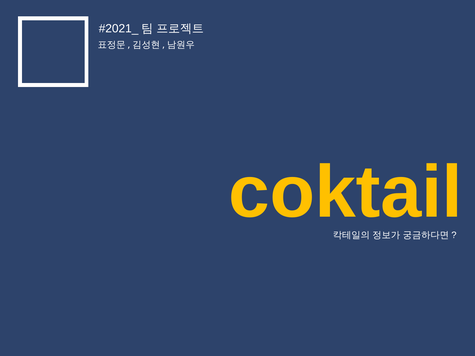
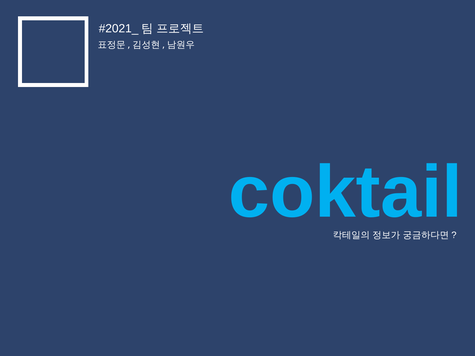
coktail colour: yellow -> light blue (346, 193)
